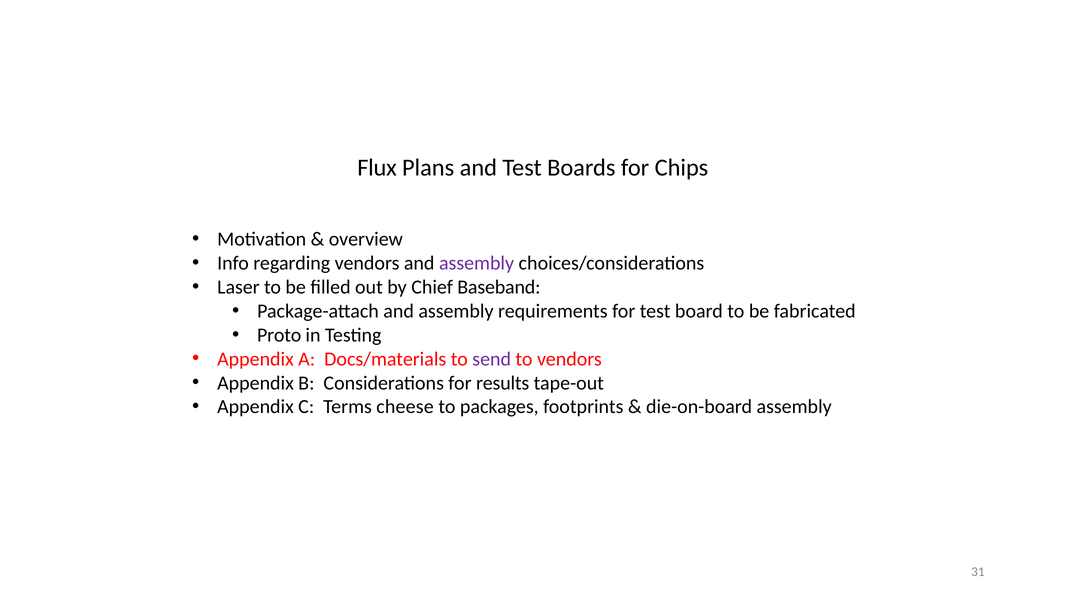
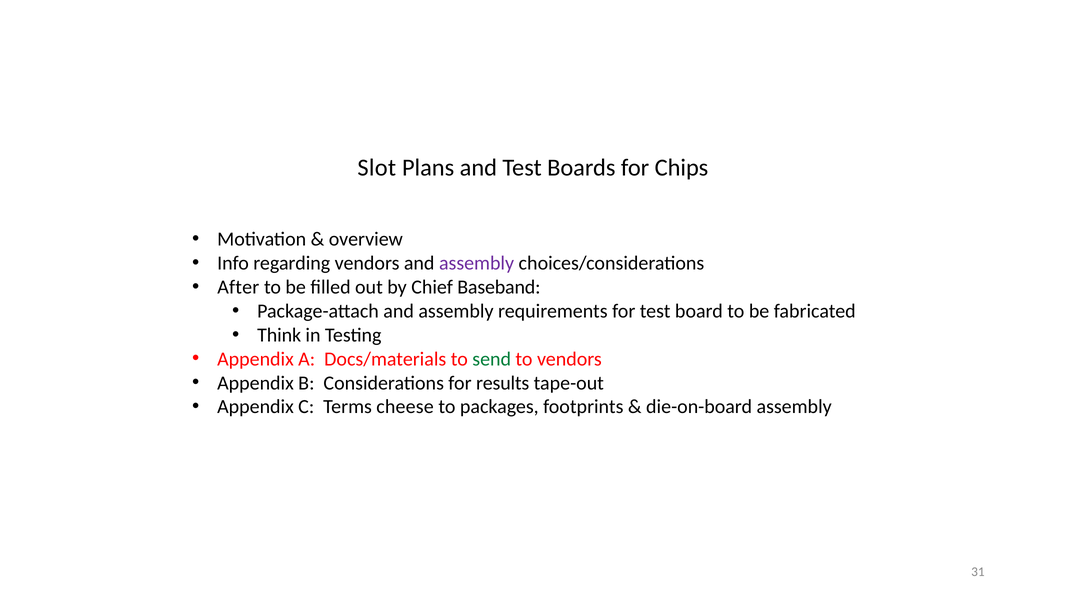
Flux: Flux -> Slot (377, 168)
Laser: Laser -> After (238, 287)
Proto: Proto -> Think (279, 335)
send colour: purple -> green (492, 359)
